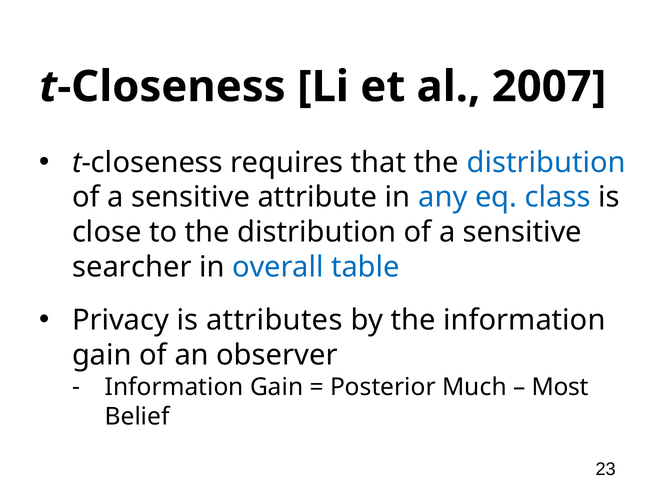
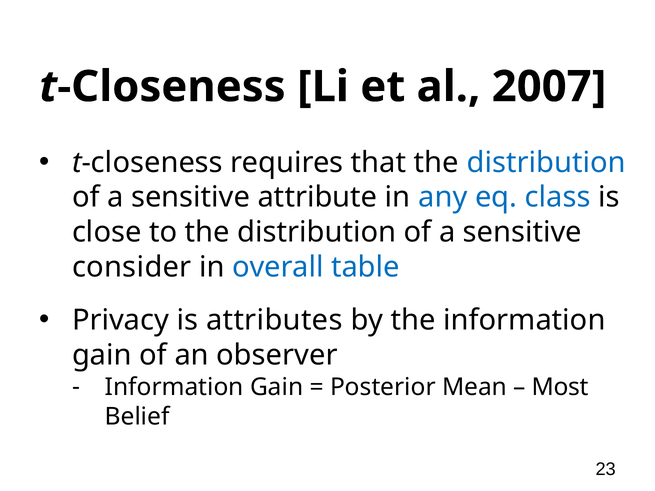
searcher: searcher -> consider (132, 267)
Much: Much -> Mean (474, 387)
